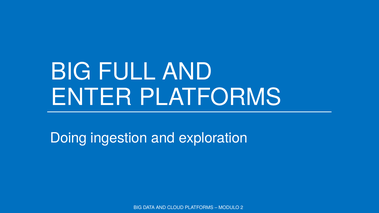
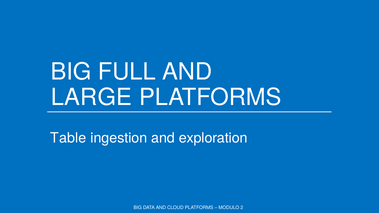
ENTER: ENTER -> LARGE (91, 97)
Doing: Doing -> Table (68, 138)
